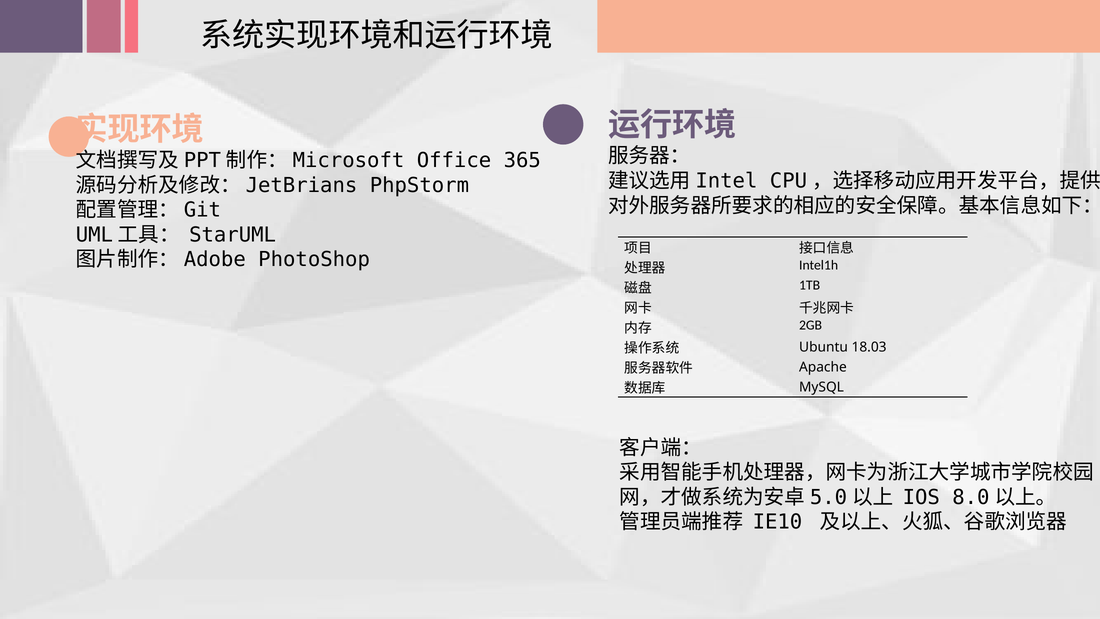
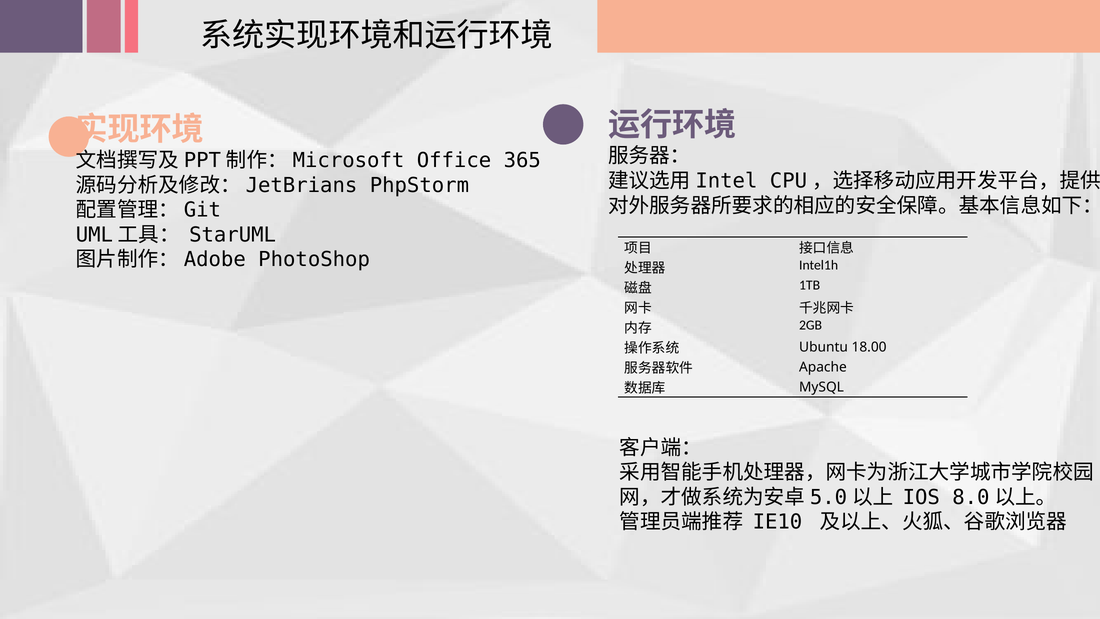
18.03: 18.03 -> 18.00 (869, 347)
